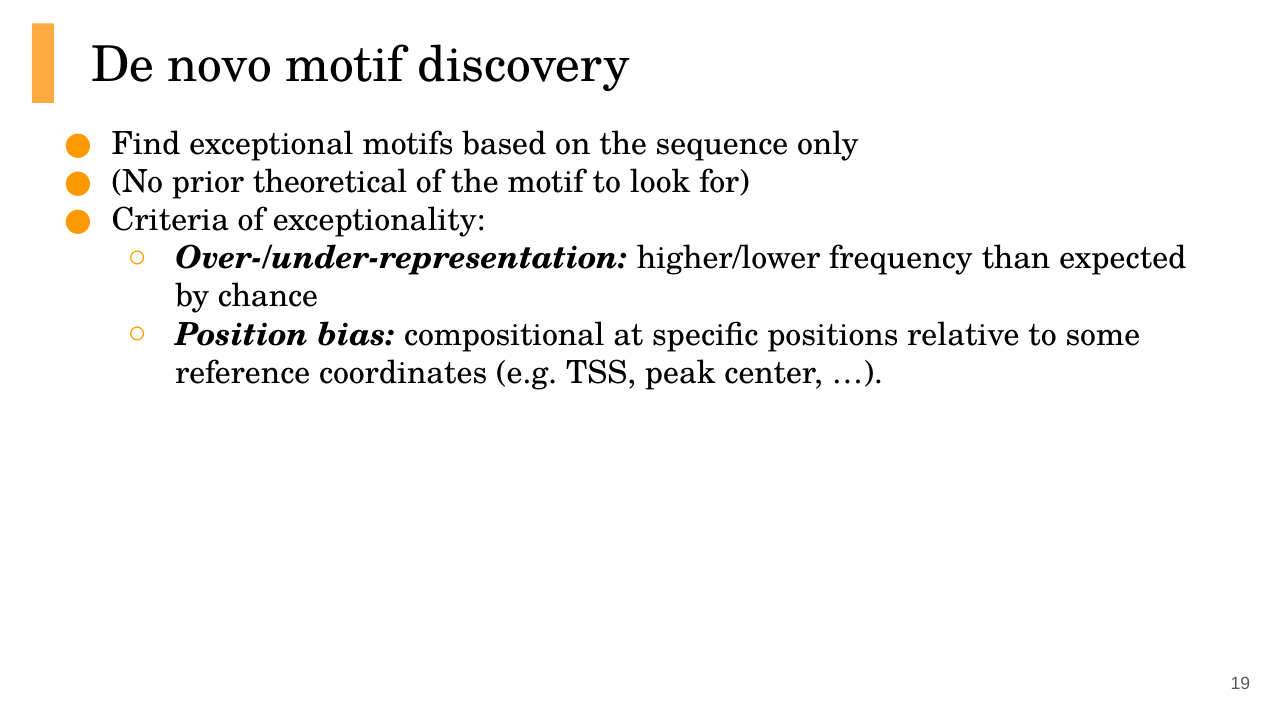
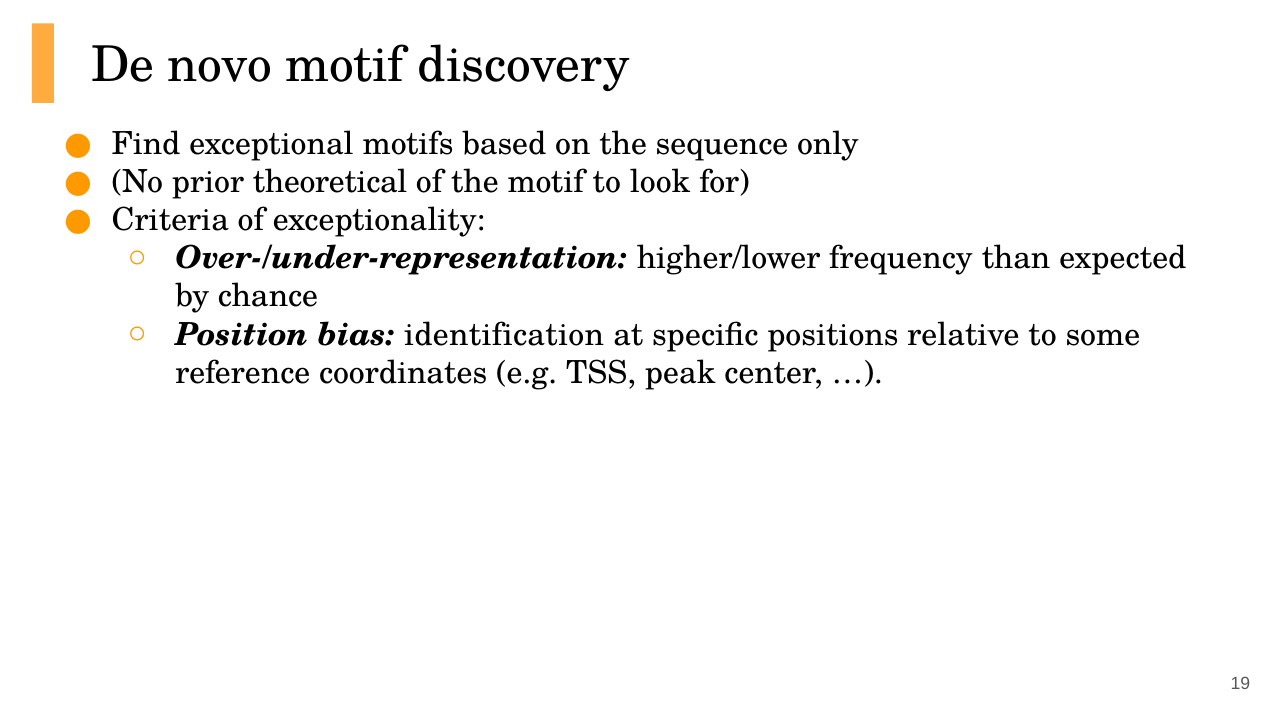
compositional: compositional -> identification (504, 335)
